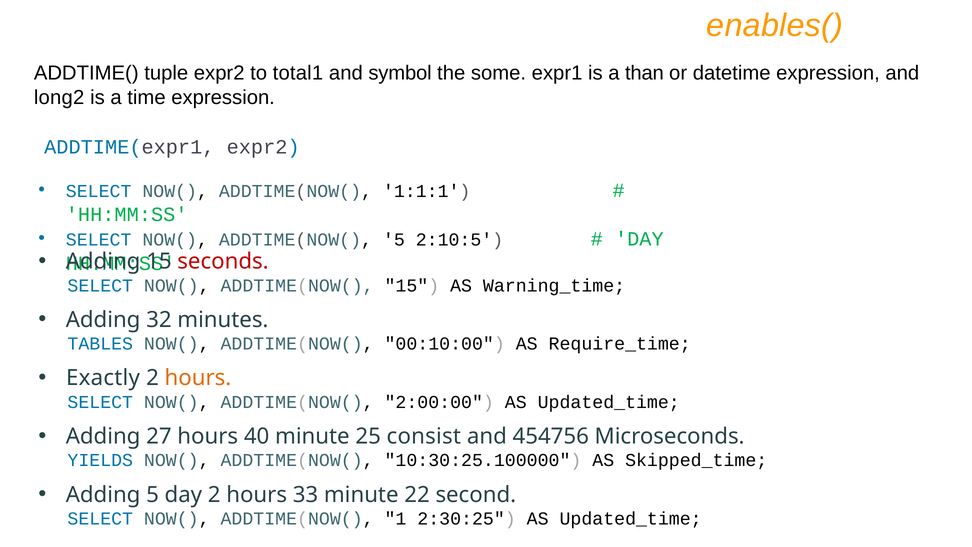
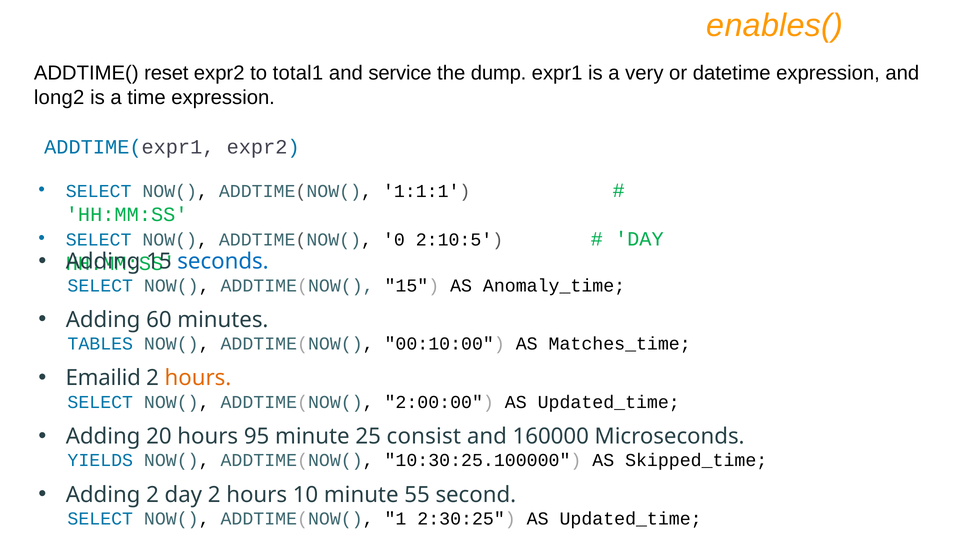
tuple: tuple -> reset (166, 73)
symbol: symbol -> service (400, 73)
some: some -> dump (499, 73)
than: than -> very (644, 73)
ADDTIME(NOW( 5: 5 -> 0 (394, 240)
seconds colour: red -> blue (223, 261)
Warning_time: Warning_time -> Anomaly_time (554, 285)
32: 32 -> 60 (159, 320)
Require_time: Require_time -> Matches_time (620, 344)
Exactly: Exactly -> Emailid (103, 378)
27: 27 -> 20 (159, 436)
40: 40 -> 95 (257, 436)
454756: 454756 -> 160000 (551, 436)
Adding 5: 5 -> 2 (153, 495)
33: 33 -> 10 (305, 495)
22: 22 -> 55 (417, 495)
